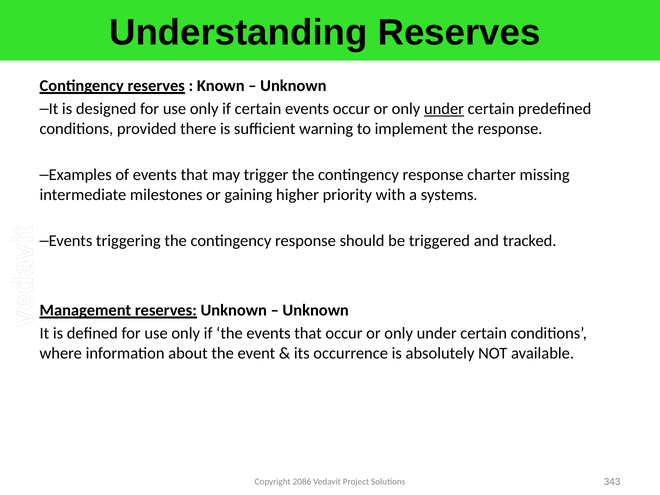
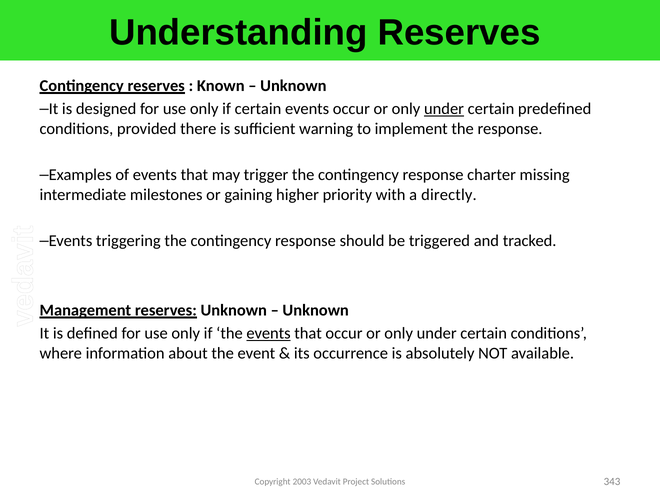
systems: systems -> directly (449, 195)
events underline: none -> present (269, 333)
2086: 2086 -> 2003 (302, 482)
